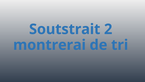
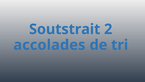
montrerai: montrerai -> accolades (49, 45)
